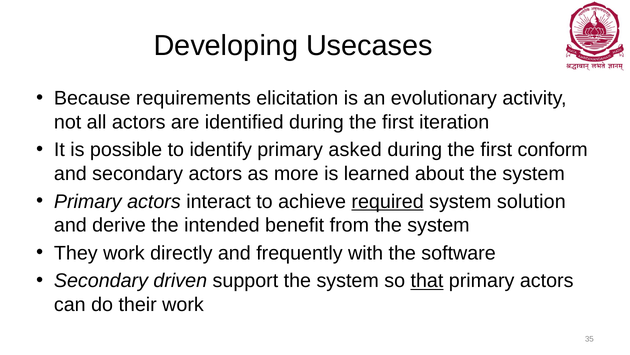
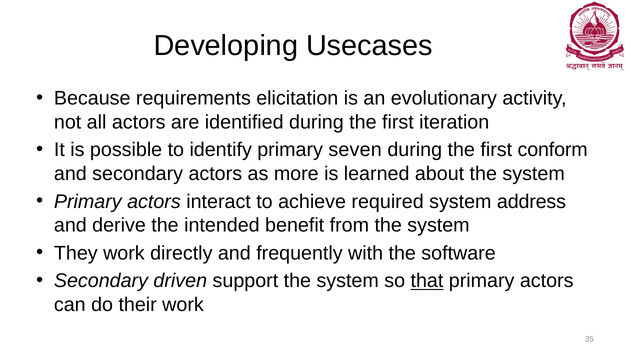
asked: asked -> seven (355, 150)
required underline: present -> none (388, 201)
solution: solution -> address (531, 201)
